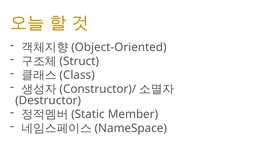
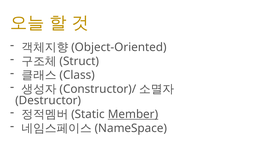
Member underline: none -> present (133, 114)
